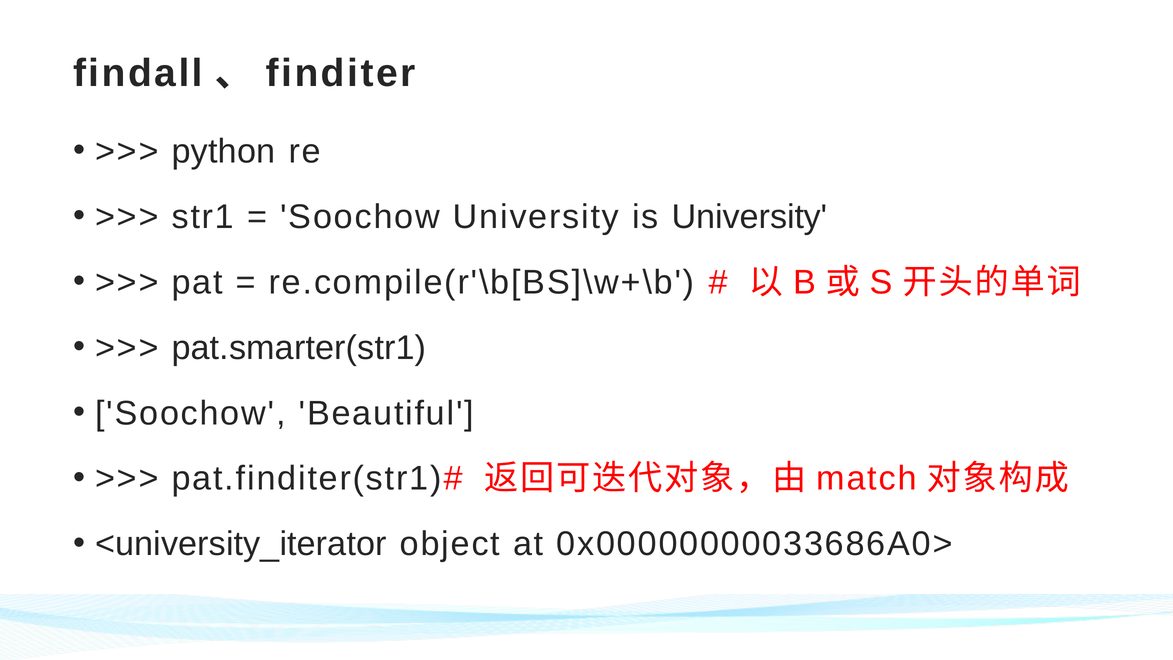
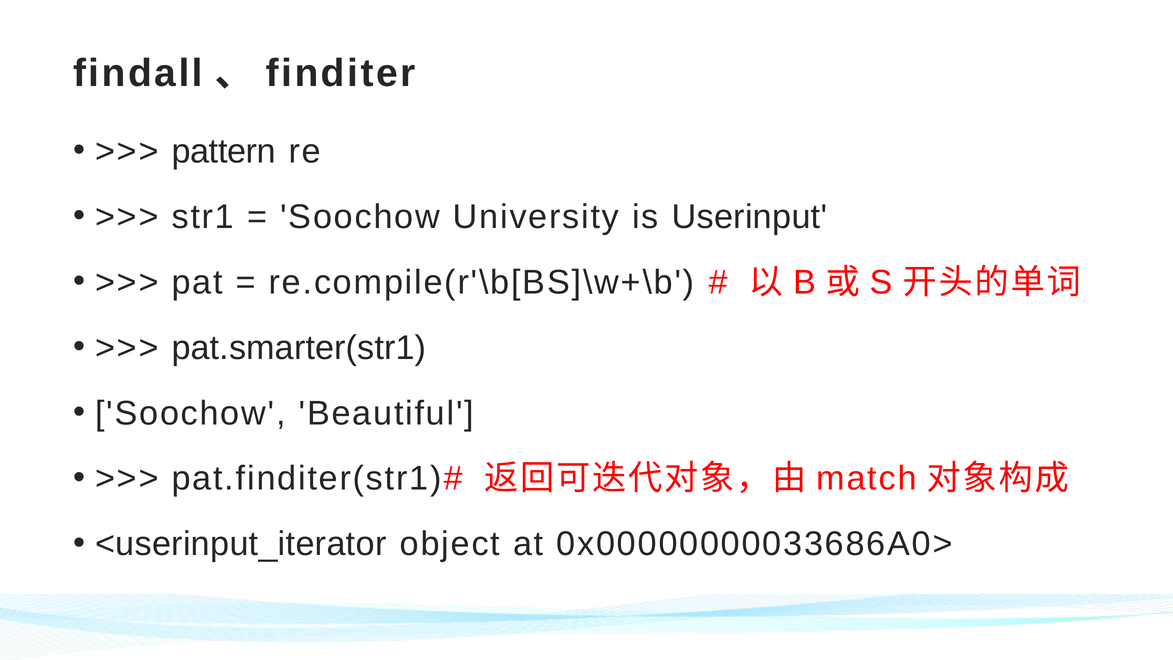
python: python -> pattern (224, 151)
is University: University -> Userinput (749, 217)
<university_iterator: <university_iterator -> <userinput_iterator (241, 544)
